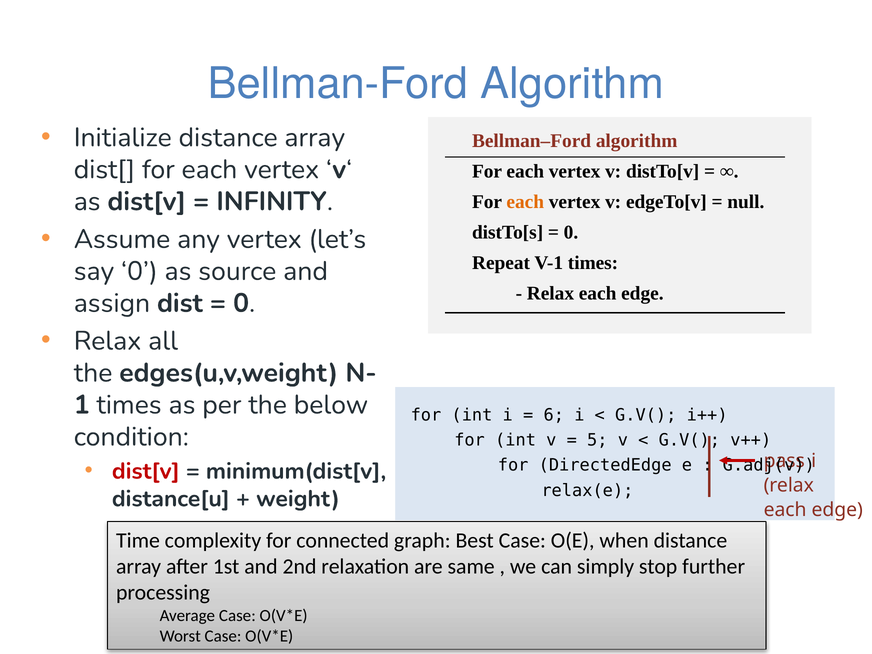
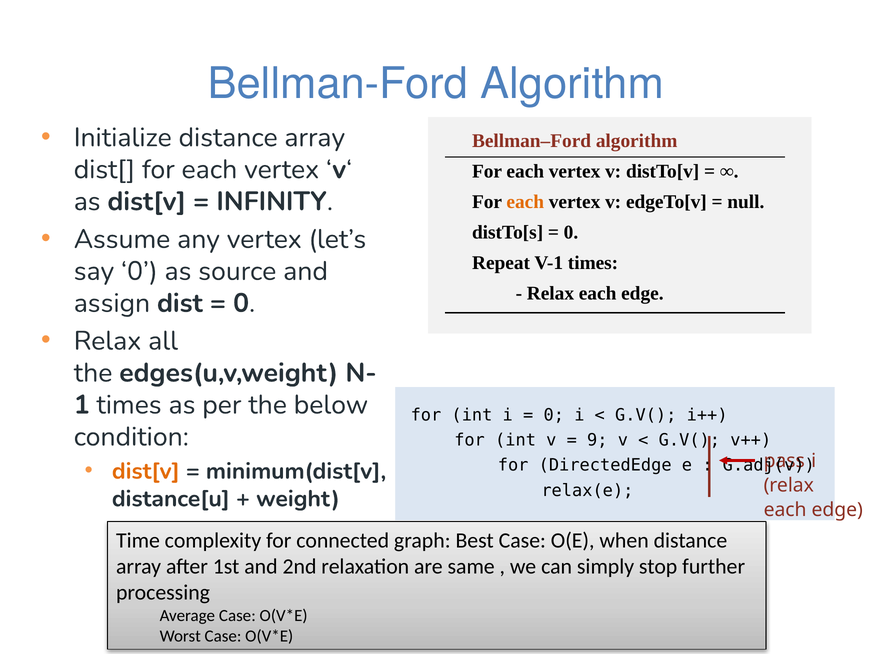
6: 6 -> 0 (554, 415)
5: 5 -> 9 (597, 440)
dist[v colour: red -> orange (146, 471)
